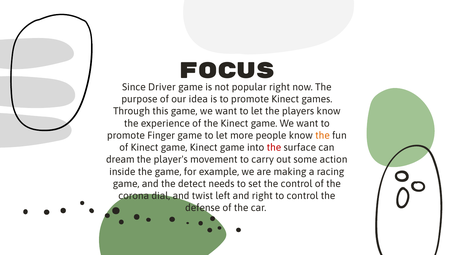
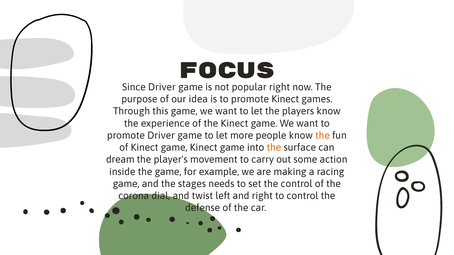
promote Finger: Finger -> Driver (161, 136)
the colour: red -> orange (274, 148)
detect: detect -> stages (192, 184)
